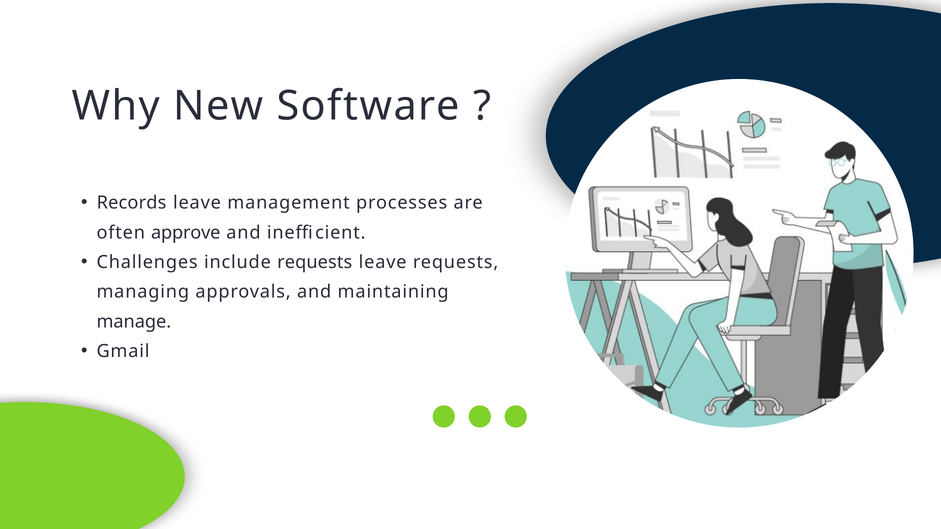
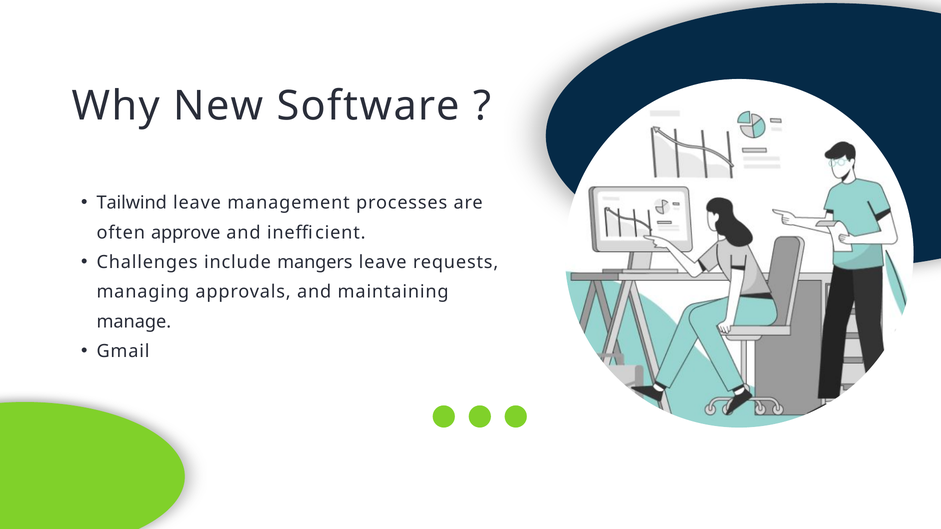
Records: Records -> Tailwind (132, 203)
include requests: requests -> mangers (315, 262)
